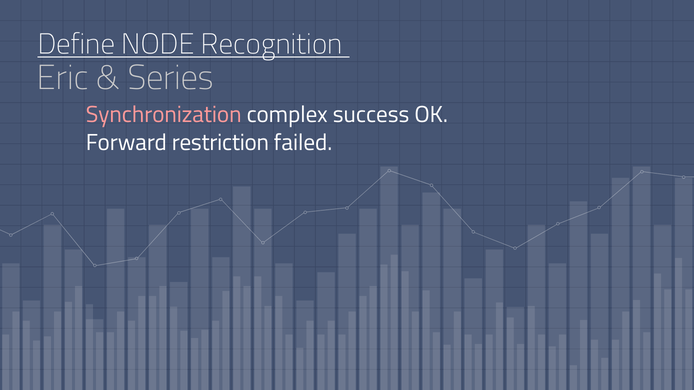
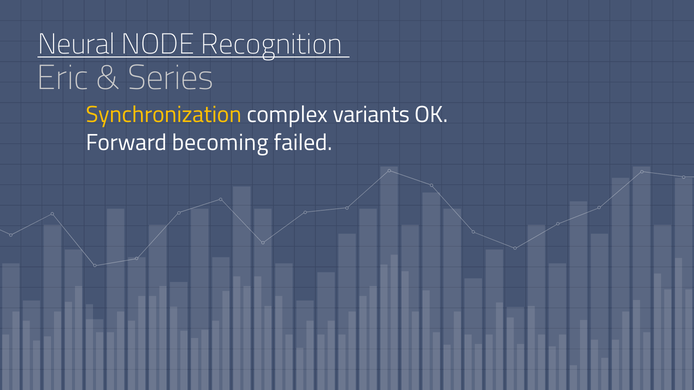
Define: Define -> Neural (76, 44)
Synchronization colour: pink -> yellow (164, 115)
success: success -> variants (371, 115)
restriction: restriction -> becoming (220, 143)
